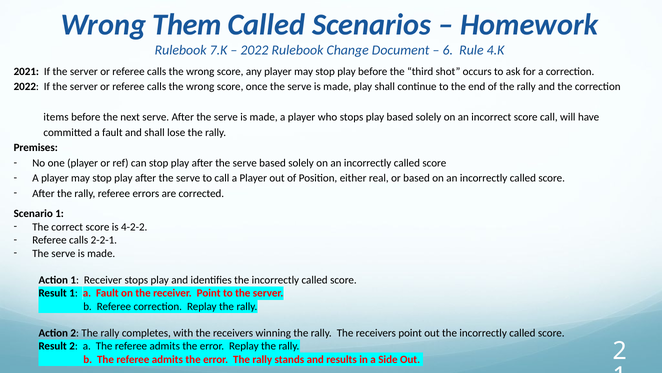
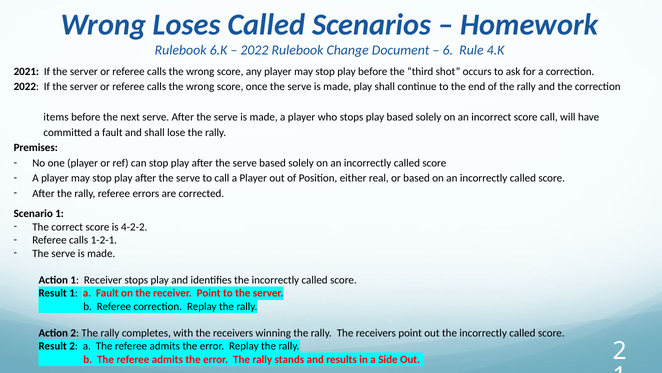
Them: Them -> Loses (187, 25)
7.K: 7.K -> 6.K (218, 50)
2-2-1: 2-2-1 -> 1-2-1 (104, 240)
